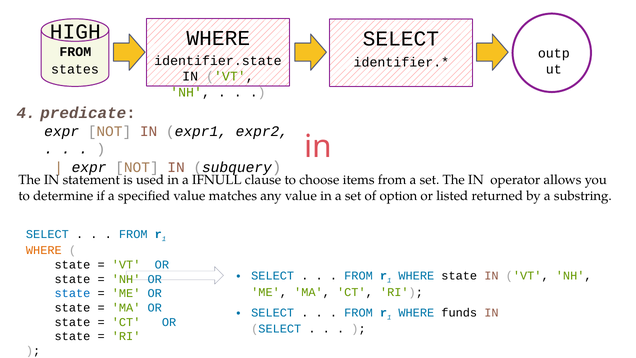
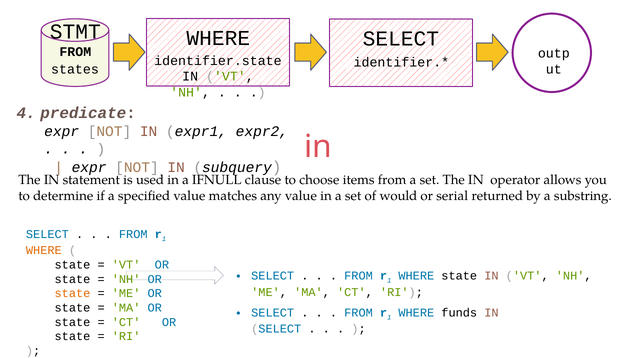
HIGH: HIGH -> STMT (75, 32)
option: option -> would (398, 196)
listed: listed -> serial (452, 196)
state colour: blue -> orange (72, 293)
